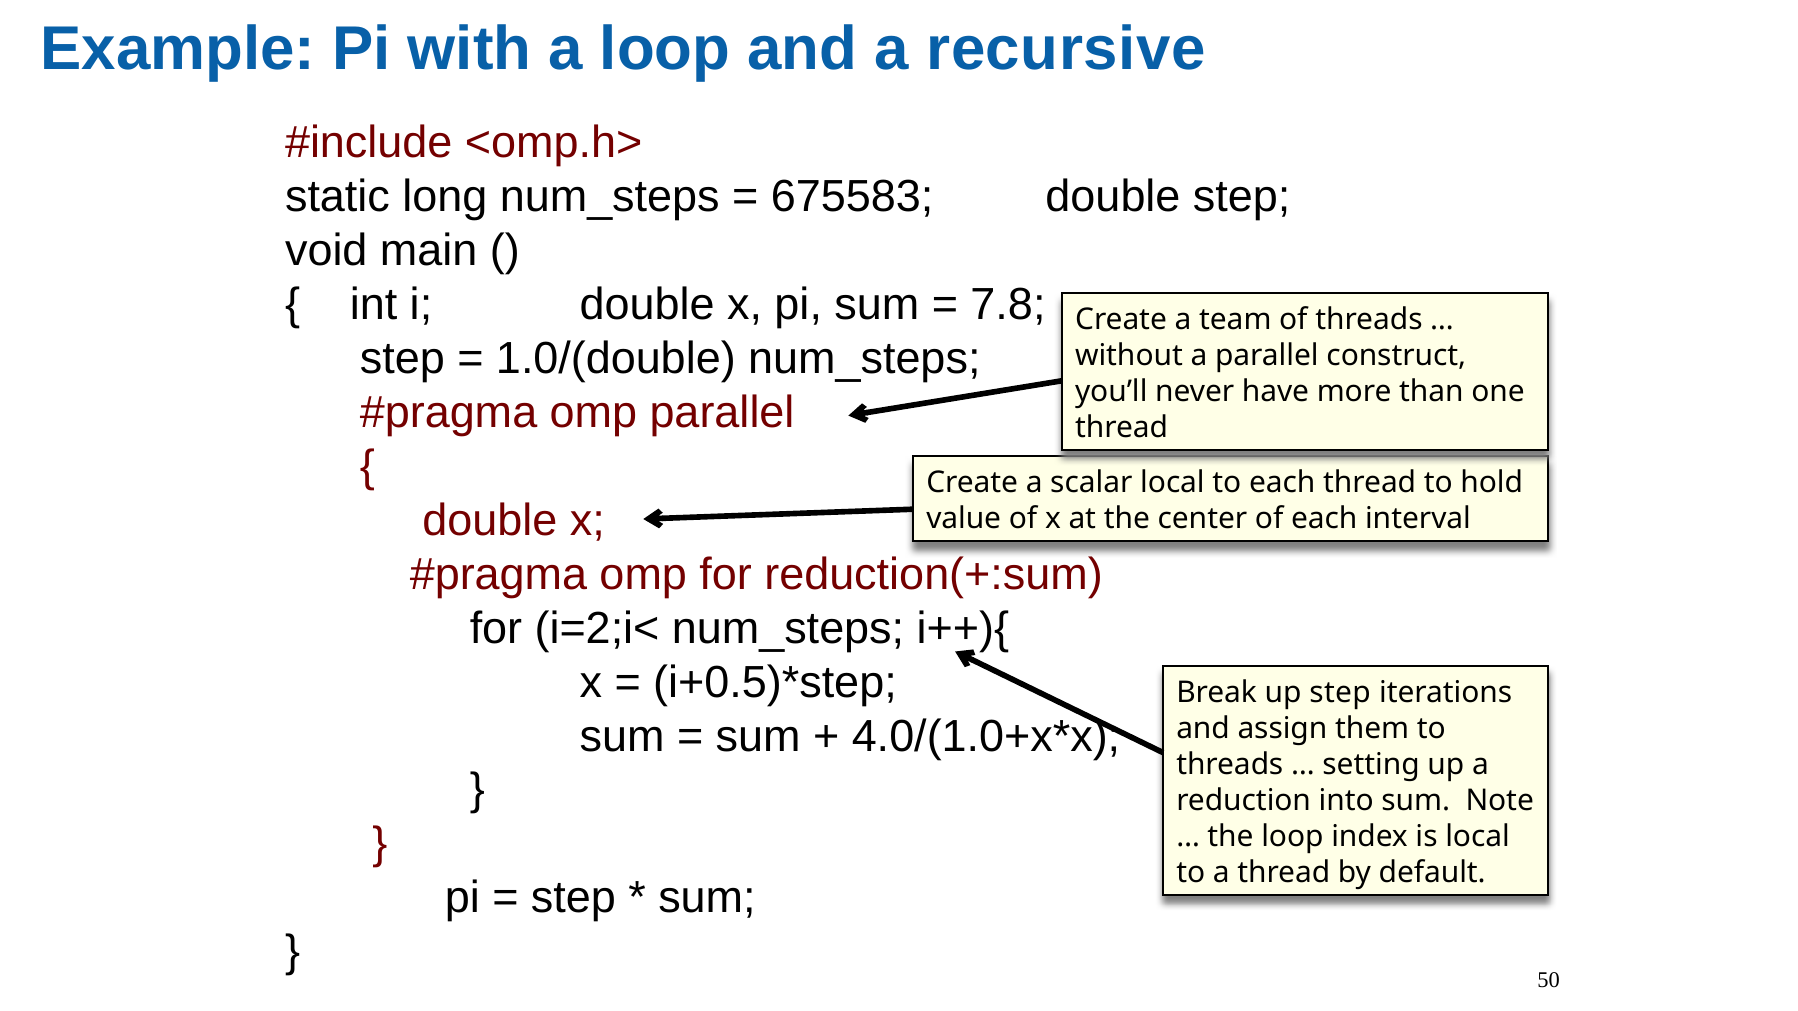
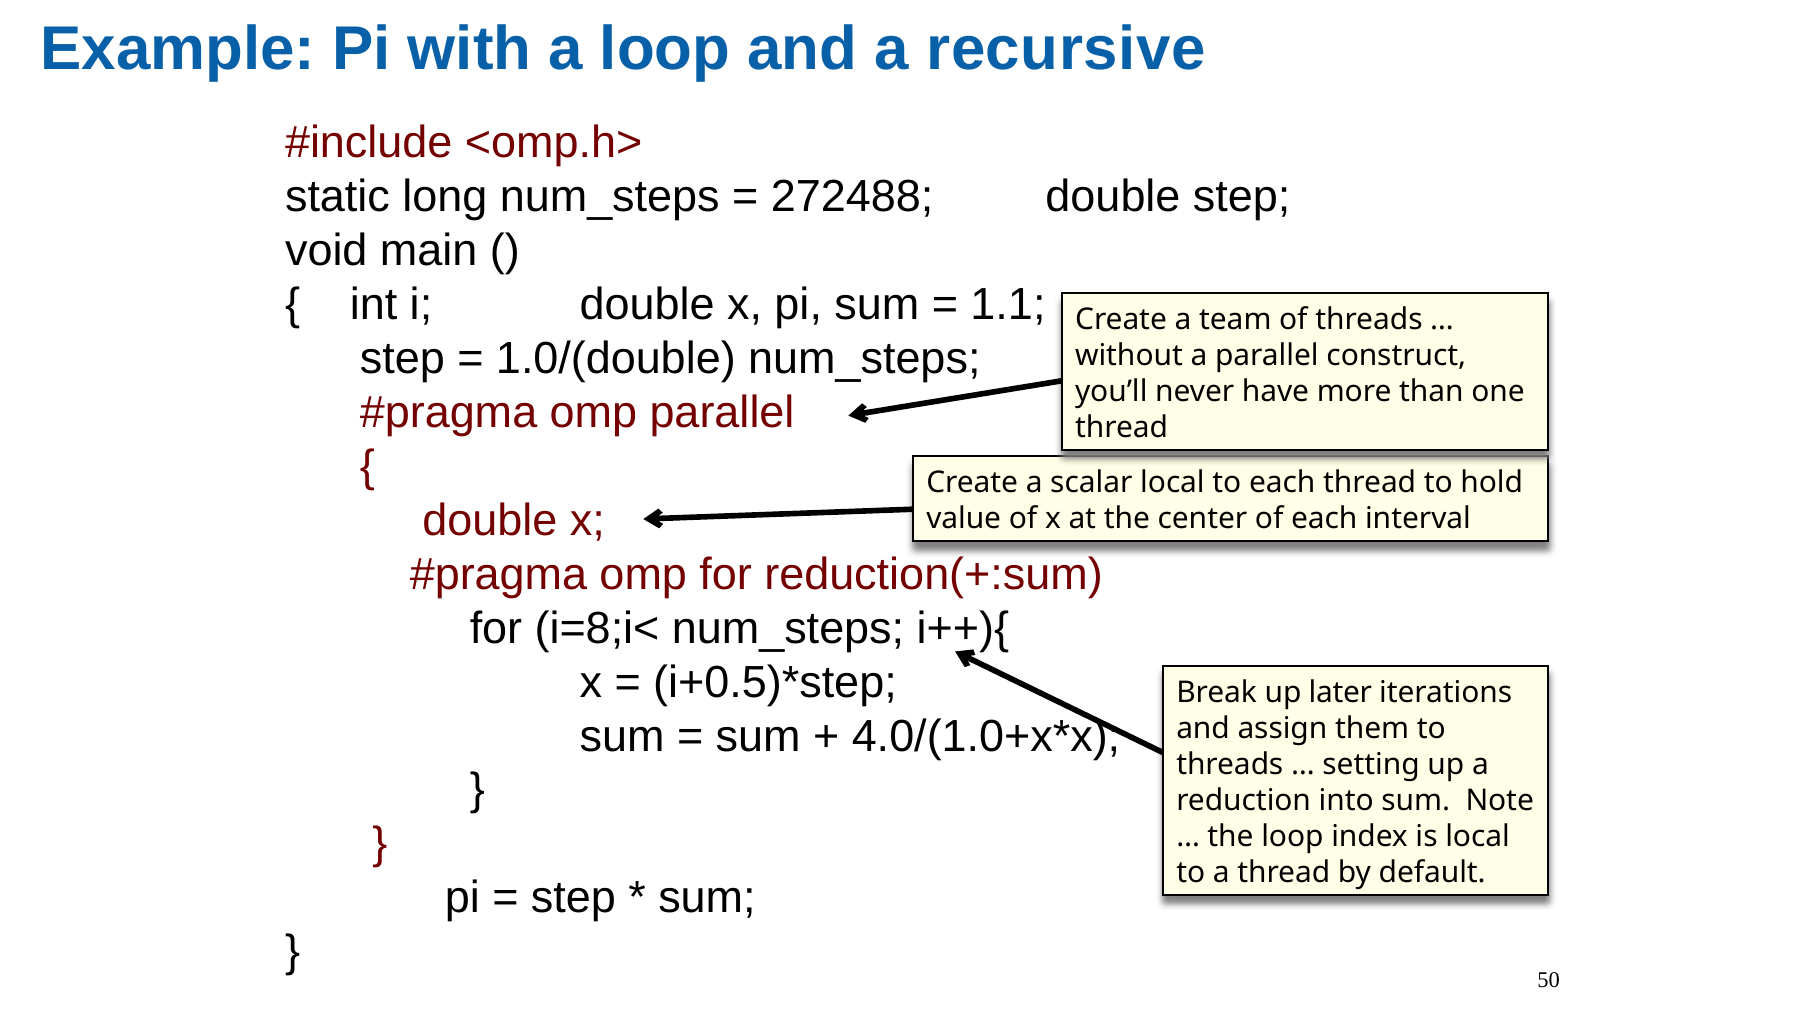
675583: 675583 -> 272488 (852, 197)
7.8: 7.8 -> 1.1 (1008, 305)
i=2;i<: i=2;i< -> i=8;i< (597, 629)
up step: step -> later (1340, 693)
